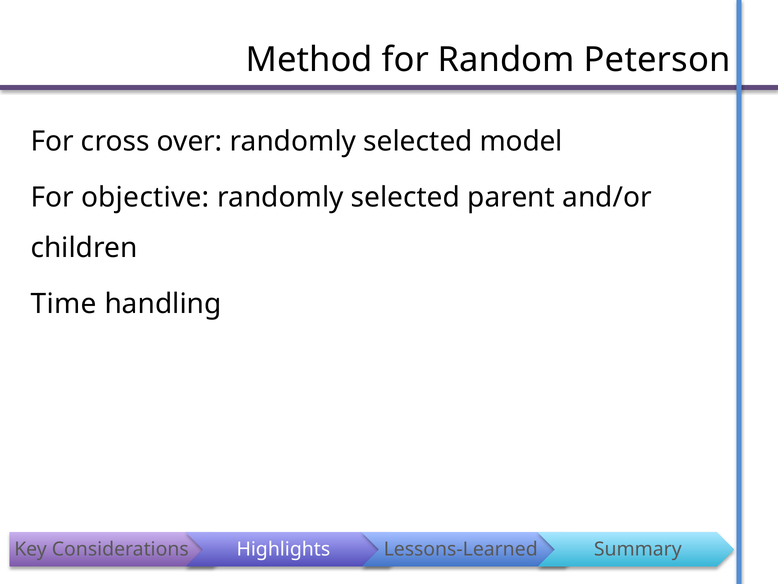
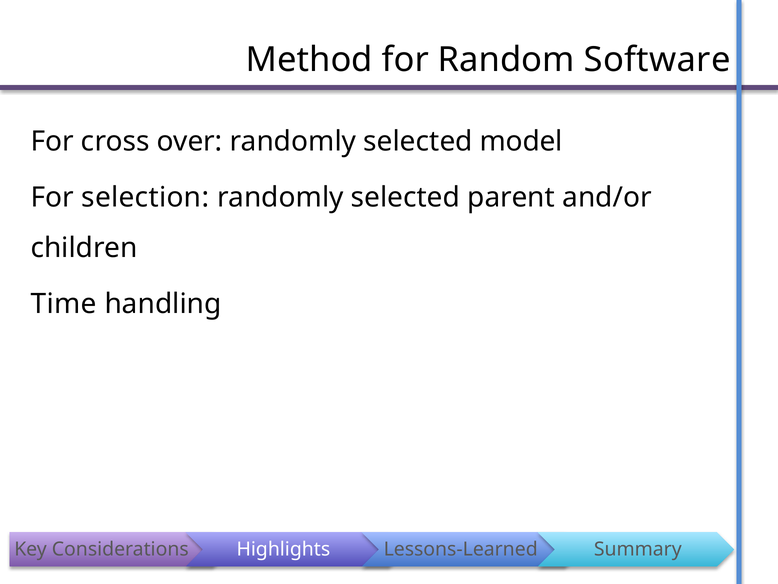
Peterson: Peterson -> Software (657, 60)
objective: objective -> selection (145, 197)
